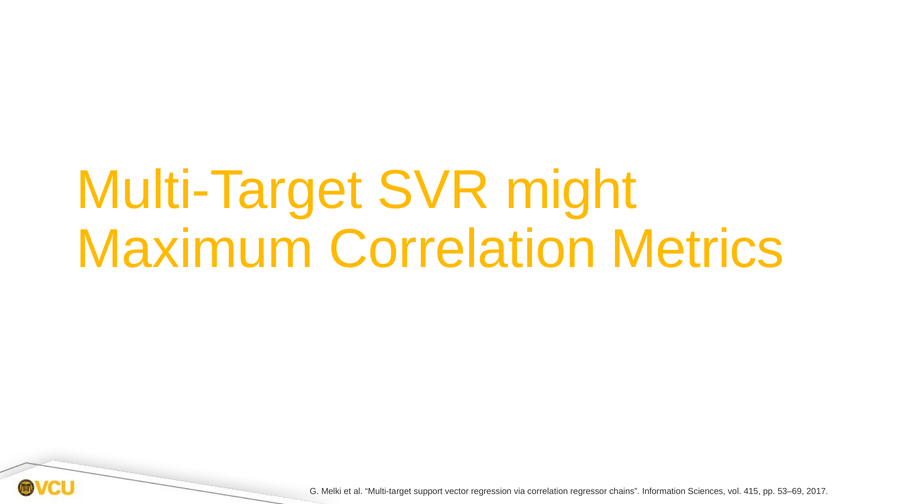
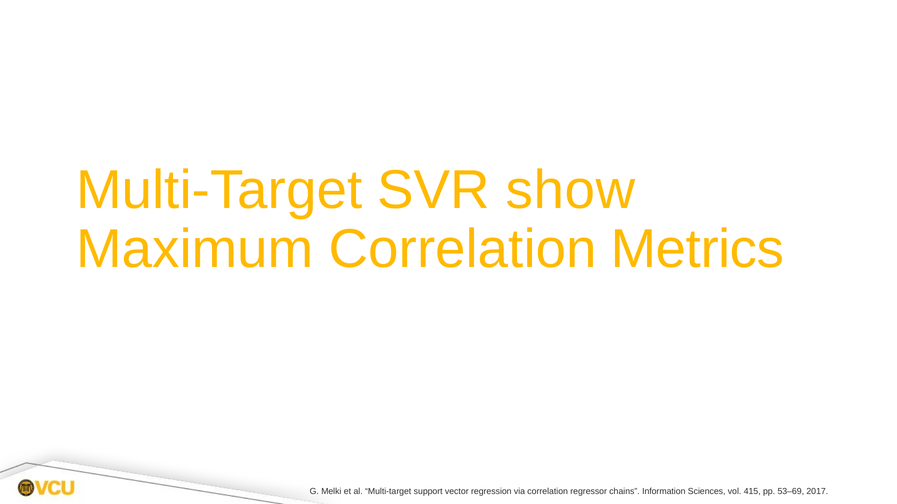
might: might -> show (570, 190)
